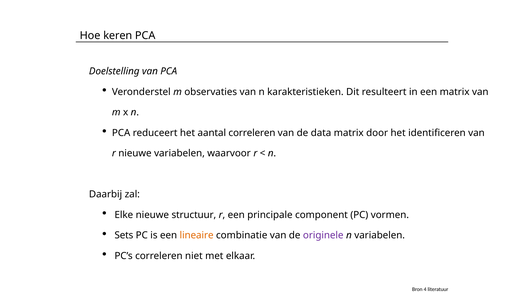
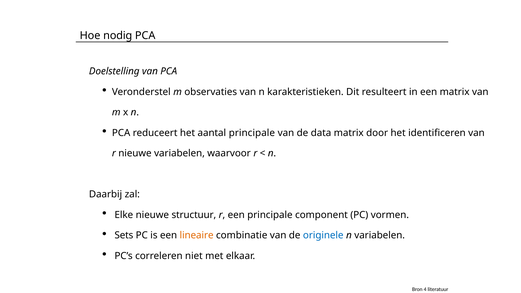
keren: keren -> nodig (118, 36)
aantal correleren: correleren -> principale (252, 133)
originele colour: purple -> blue (323, 235)
